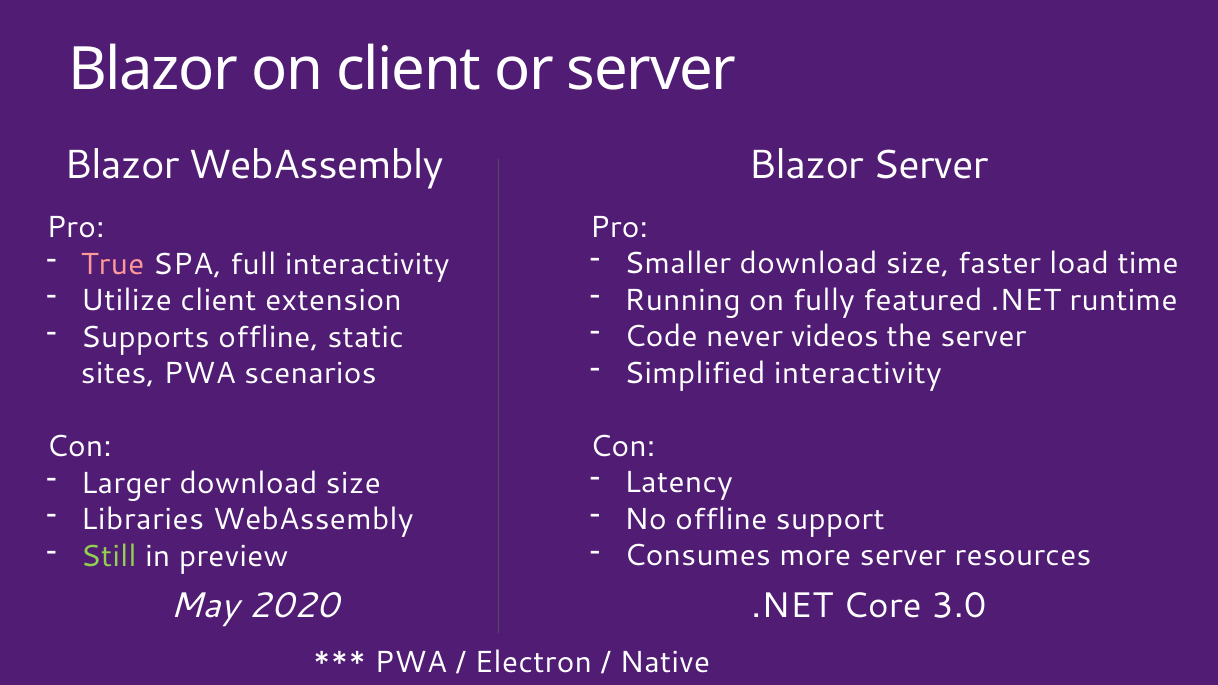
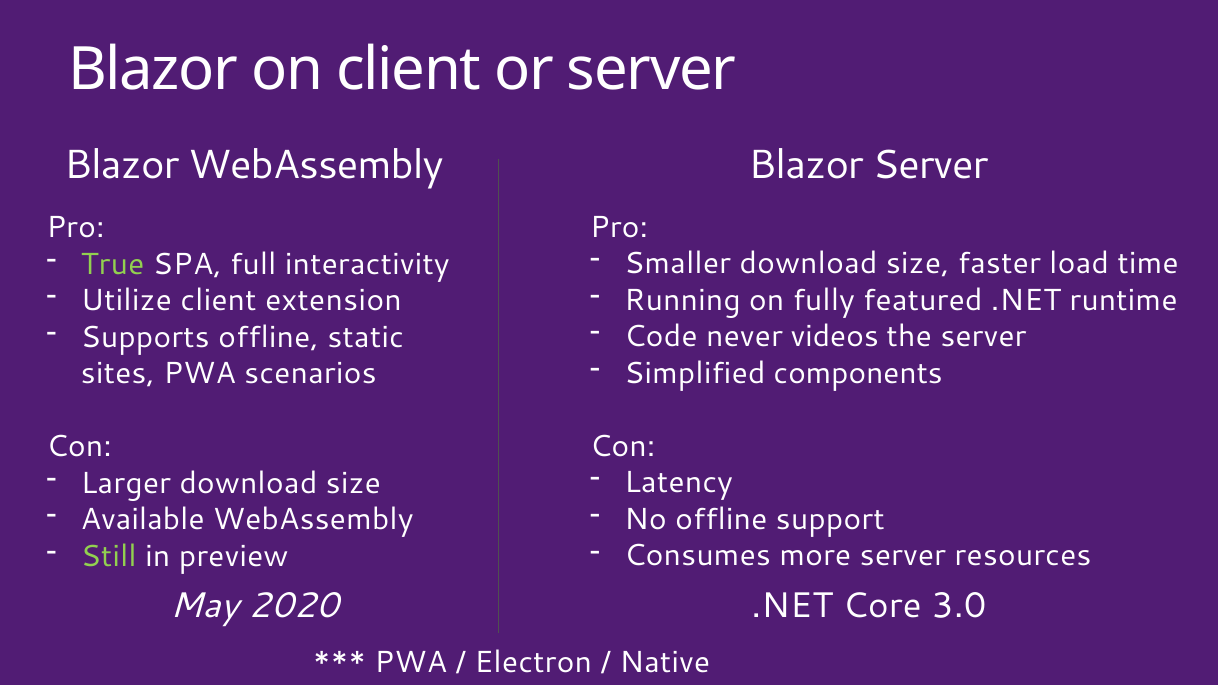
True colour: pink -> light green (113, 264)
Simplified interactivity: interactivity -> components (858, 373)
Libraries: Libraries -> Available (143, 520)
